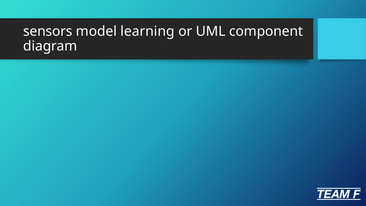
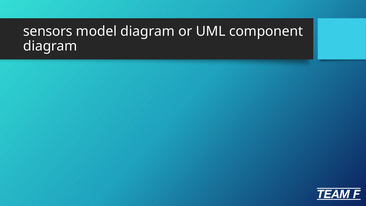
model learning: learning -> diagram (148, 31)
